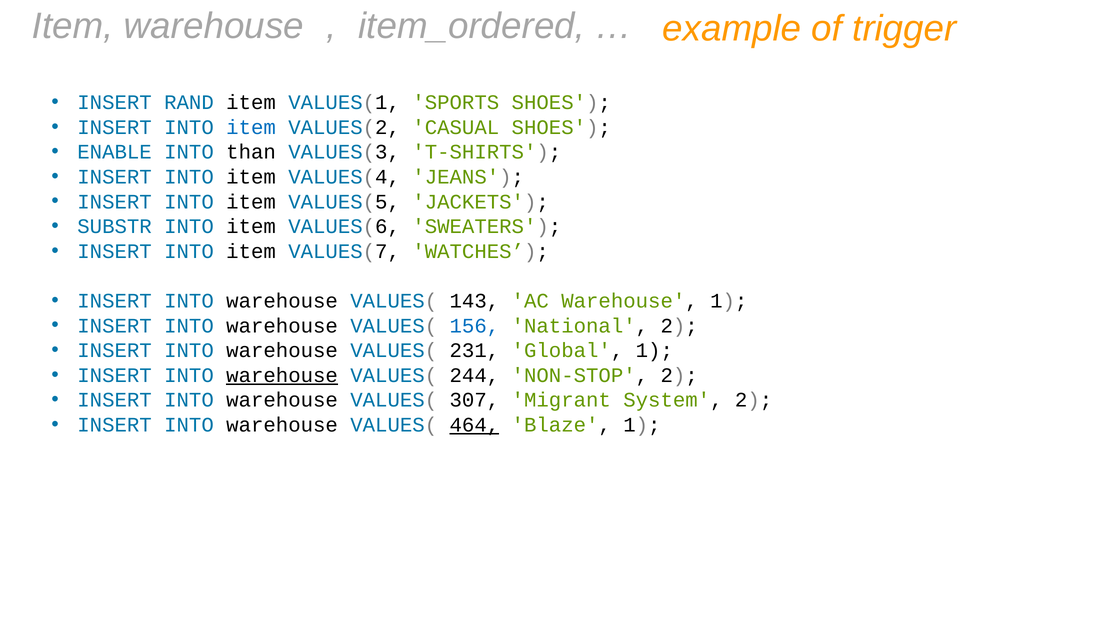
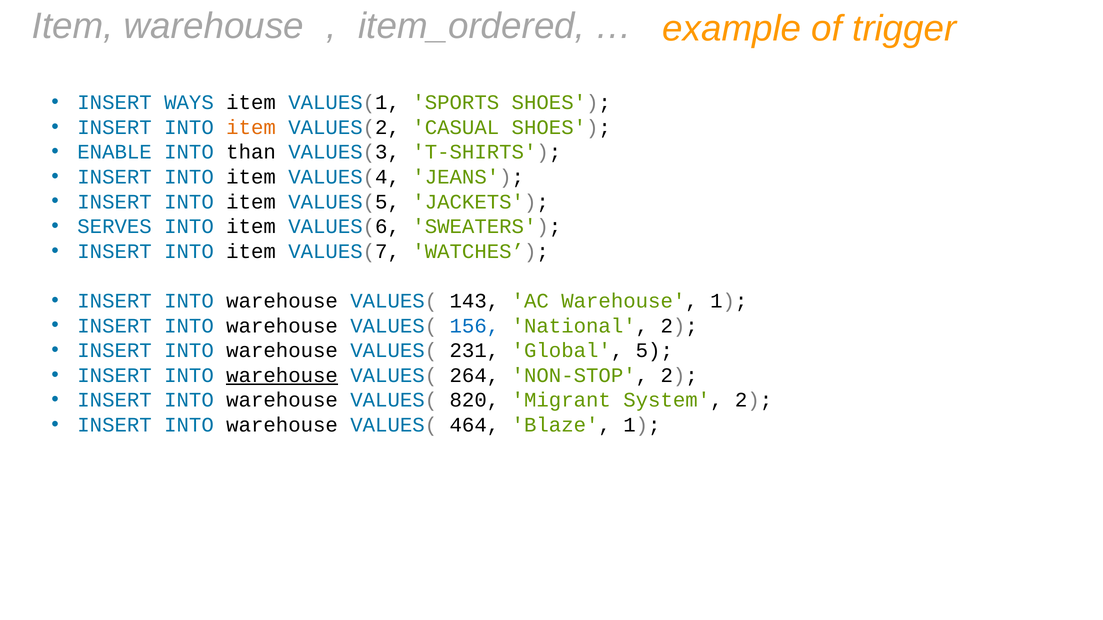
RAND: RAND -> WAYS (189, 103)
item colour: blue -> orange (251, 127)
SUBSTR: SUBSTR -> SERVES (115, 227)
Global 1: 1 -> 5 (654, 351)
244: 244 -> 264 (474, 376)
307: 307 -> 820 (474, 400)
464 underline: present -> none (474, 425)
